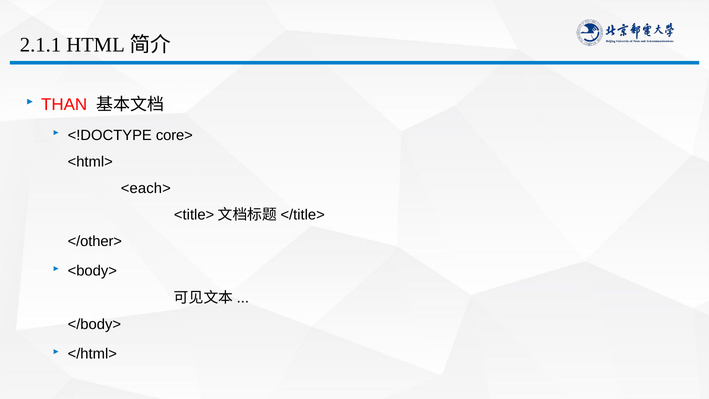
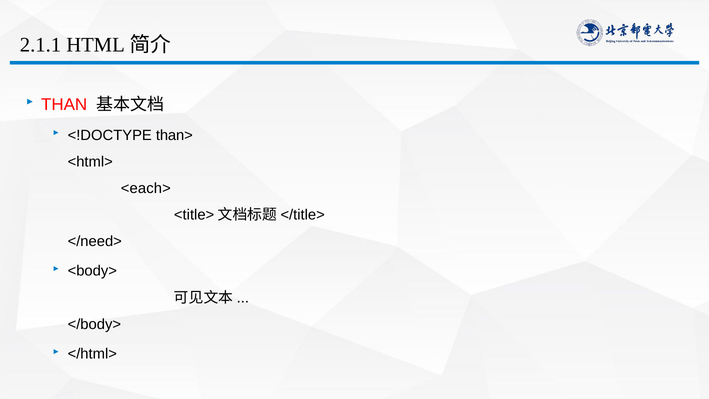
core>: core> -> than> (174, 135)
</other>: </other> -> </need> (95, 241)
